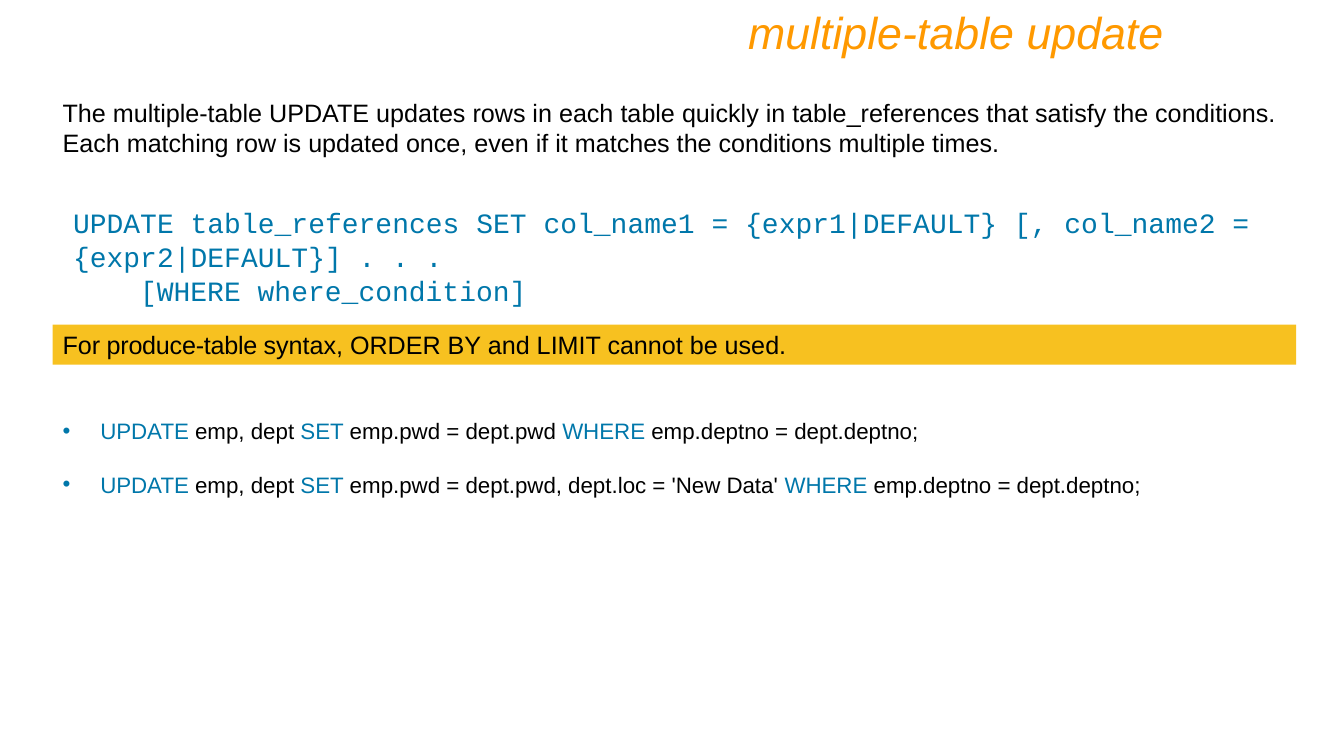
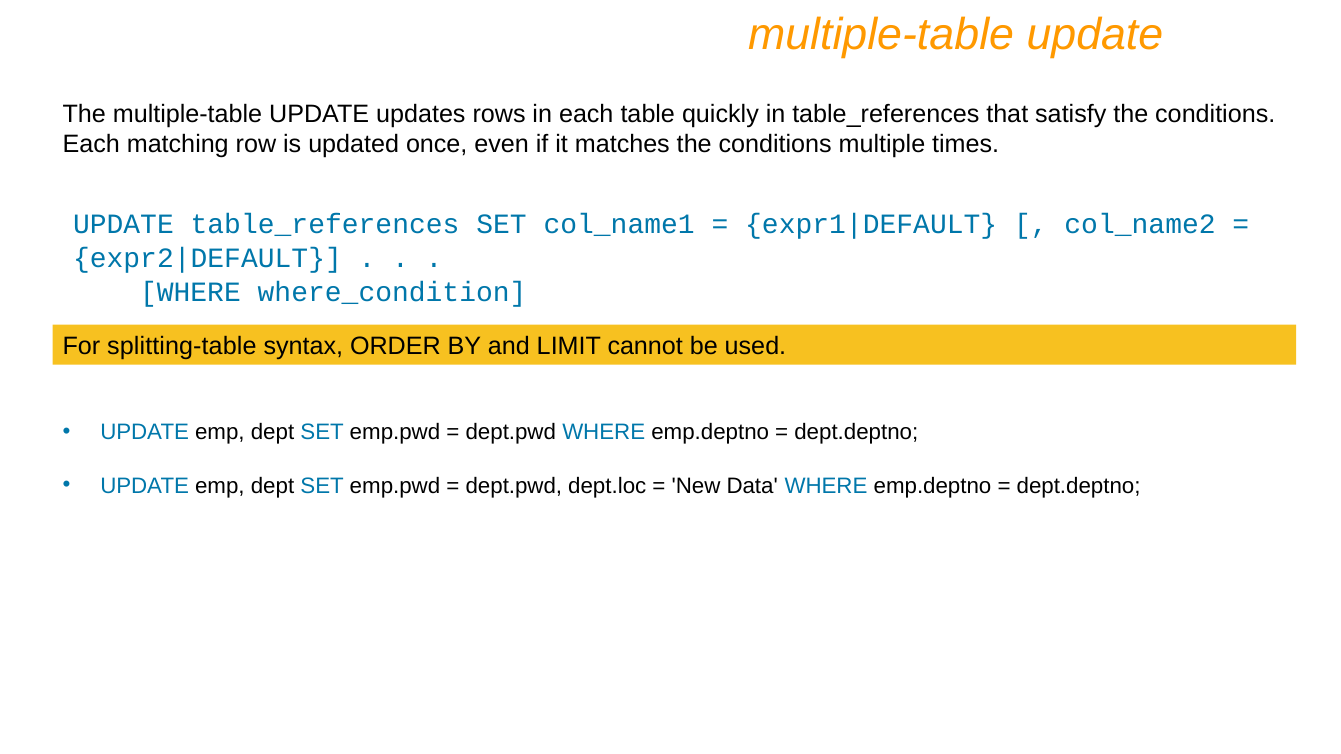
produce-table: produce-table -> splitting-table (182, 347)
